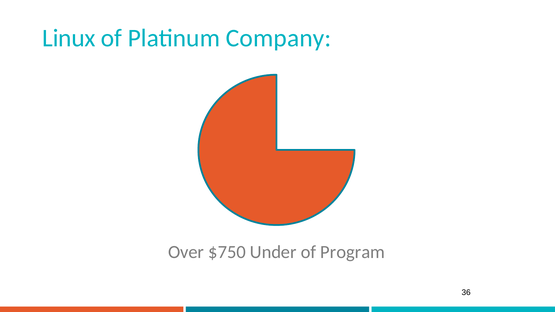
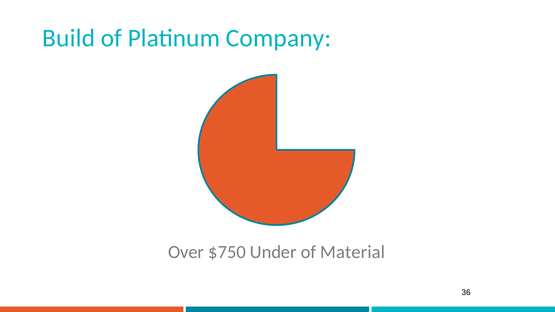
Linux: Linux -> Build (69, 38)
Program: Program -> Material (353, 252)
